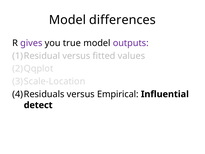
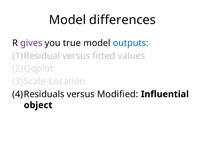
outputs colour: purple -> blue (131, 43)
Empirical: Empirical -> Modified (118, 94)
detect: detect -> object (38, 105)
